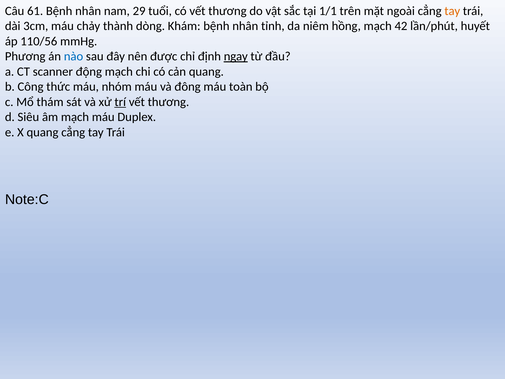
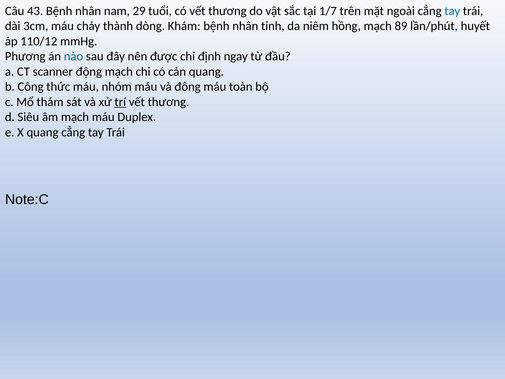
61: 61 -> 43 (35, 11)
1/1: 1/1 -> 1/7 (328, 11)
tay colour: orange -> blue (452, 11)
42: 42 -> 89 (401, 26)
110/56: 110/56 -> 110/12 (39, 41)
ngay underline: present -> none (236, 56)
